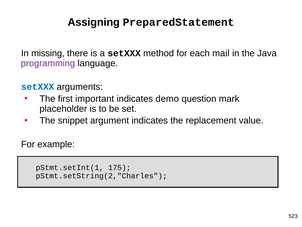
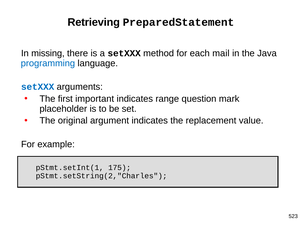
Assigning: Assigning -> Retrieving (94, 22)
programming colour: purple -> blue (48, 63)
demo: demo -> range (167, 99)
snippet: snippet -> original (73, 120)
